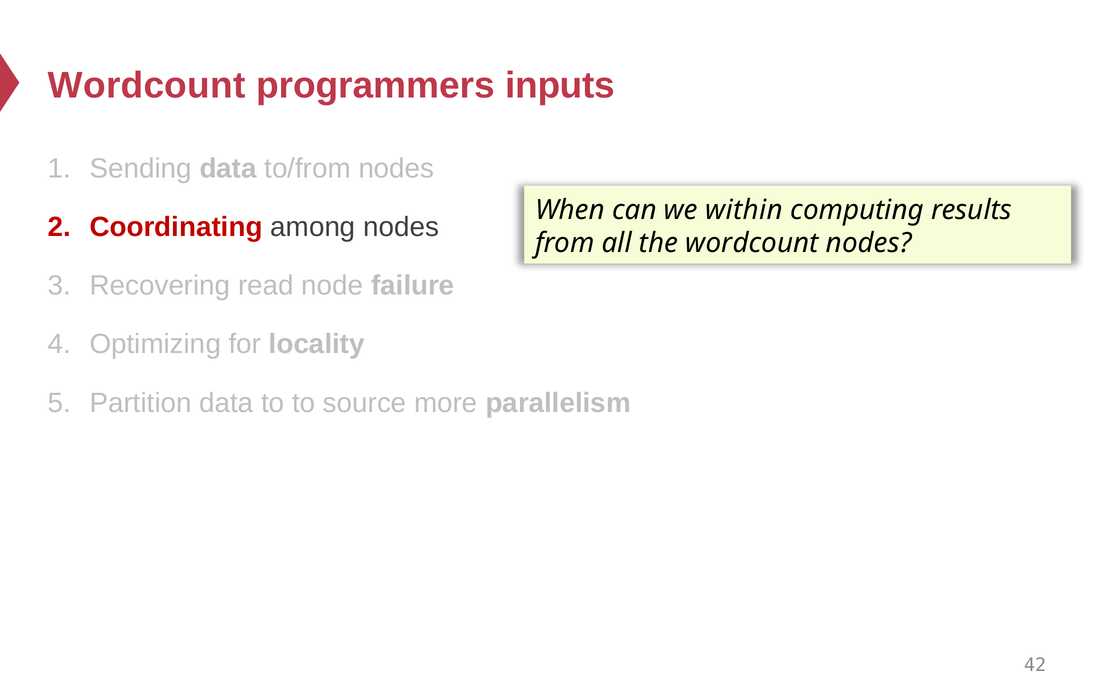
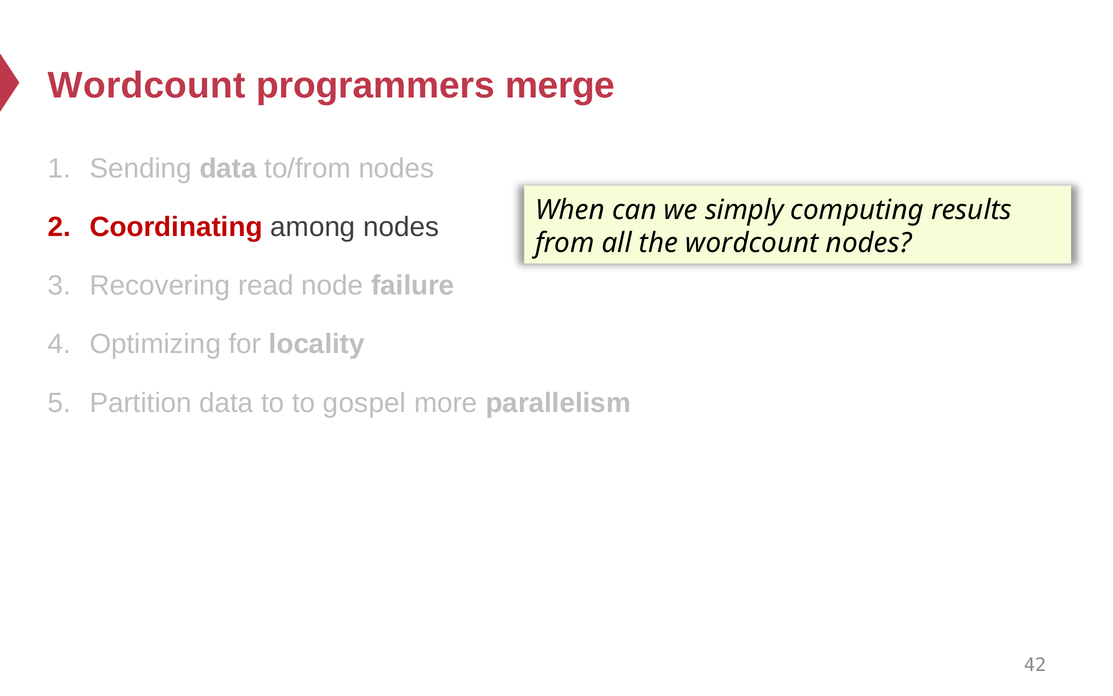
inputs: inputs -> merge (560, 85)
within: within -> simply (744, 210)
source: source -> gospel (365, 403)
